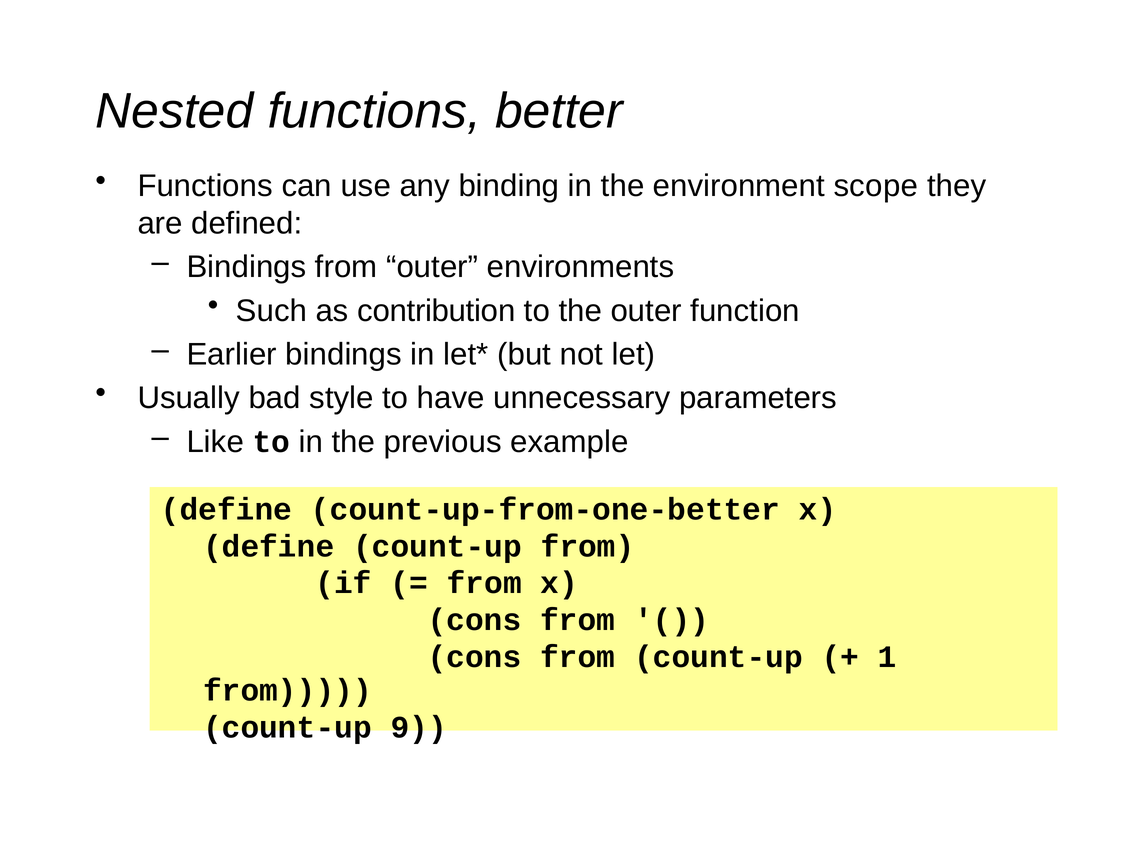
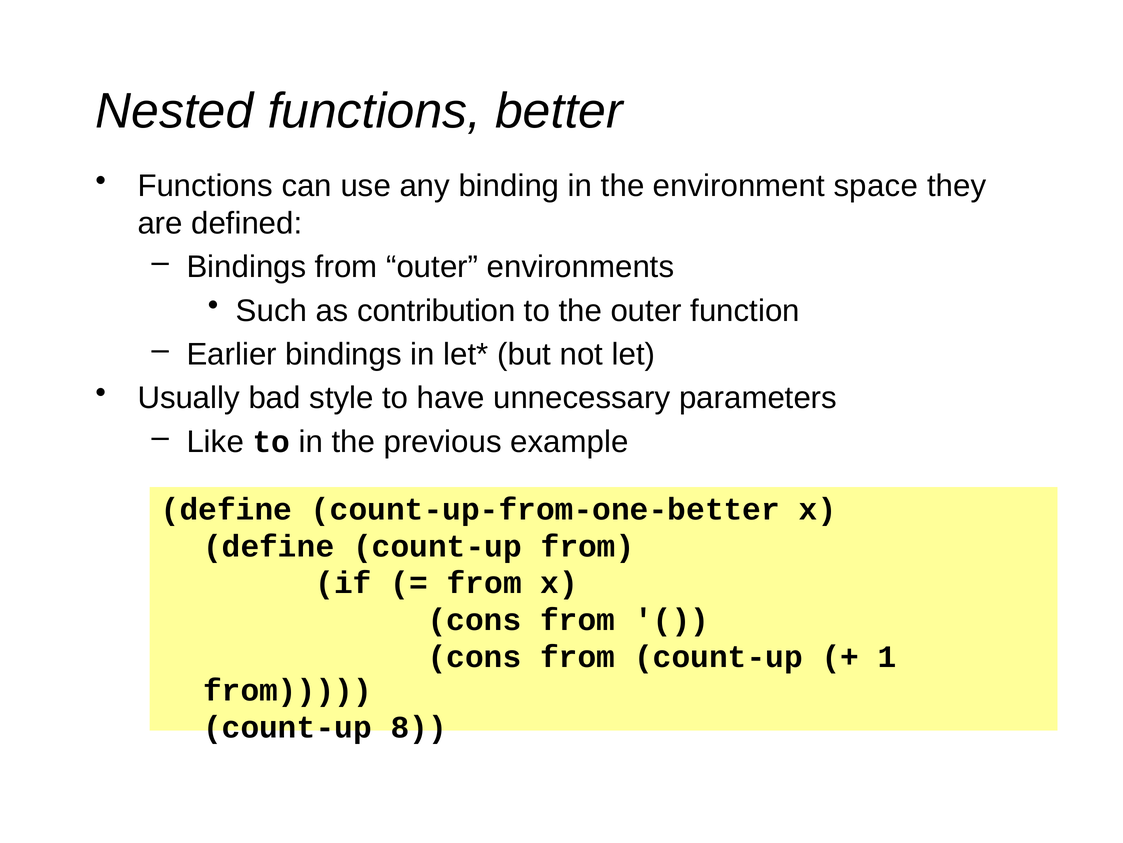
scope: scope -> space (876, 186)
9: 9 -> 8 (419, 727)
